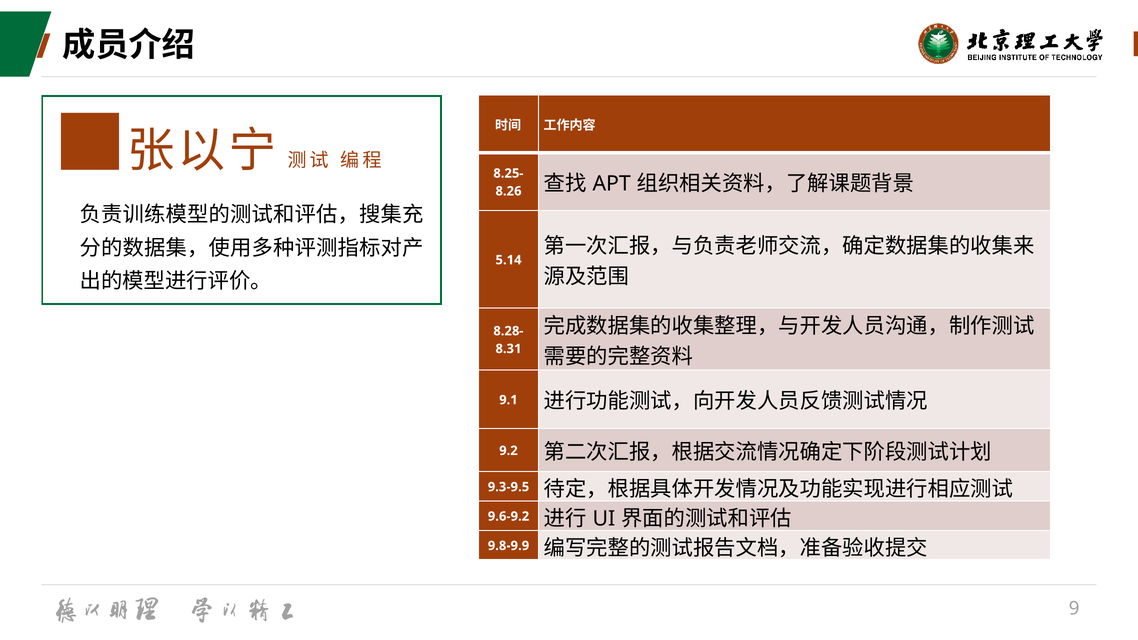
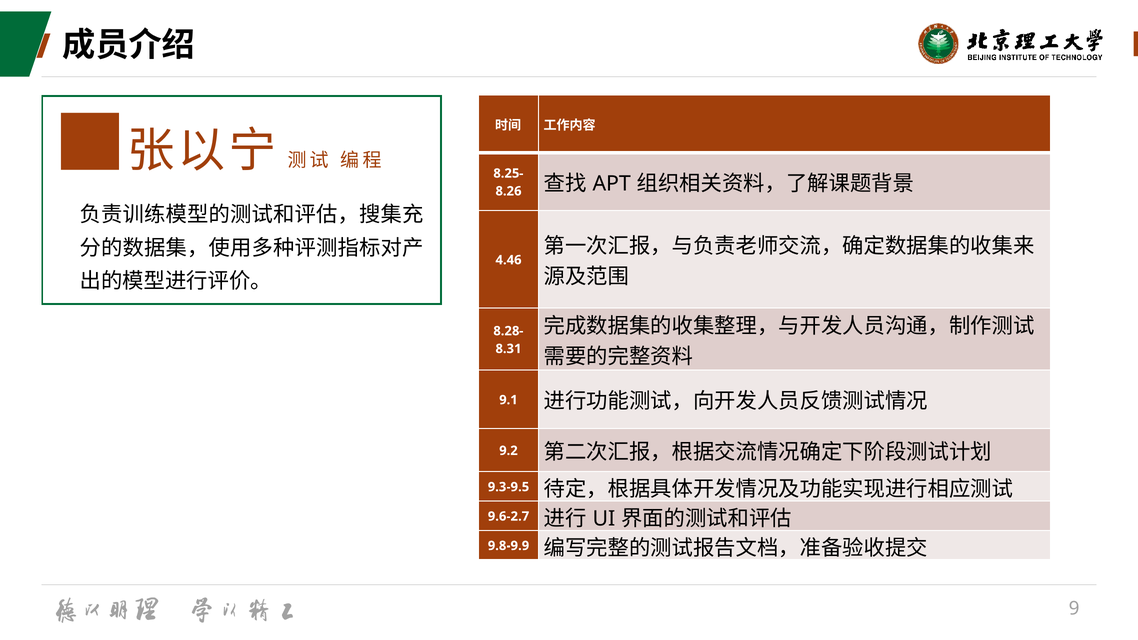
5.14: 5.14 -> 4.46 (509, 260)
9.6-9.2: 9.6-9.2 -> 9.6-2.7 (508, 516)
